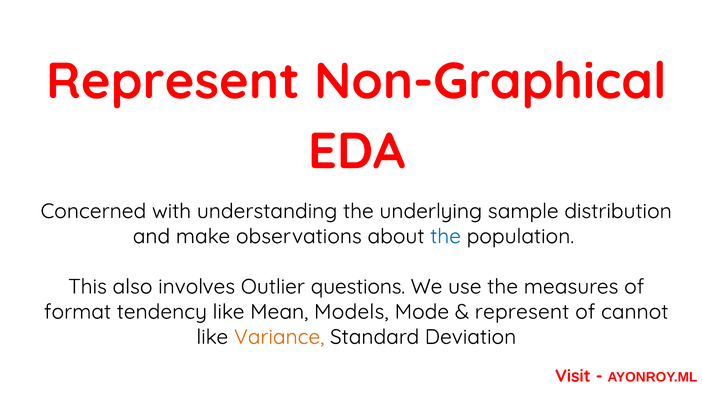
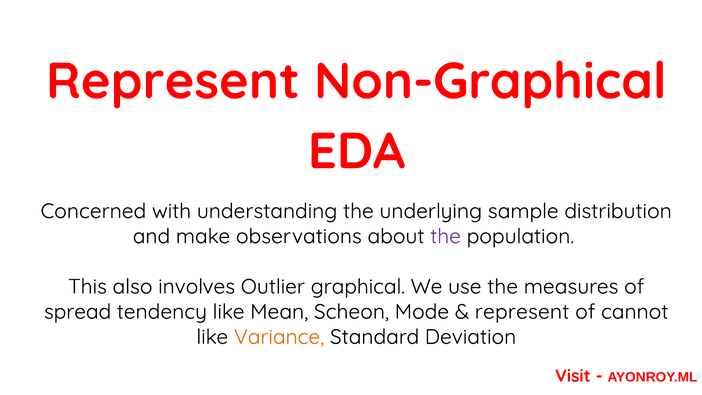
the colour: blue -> purple (446, 236)
questions: questions -> graphical (358, 287)
format: format -> spread (78, 312)
Models: Models -> Scheon (351, 312)
